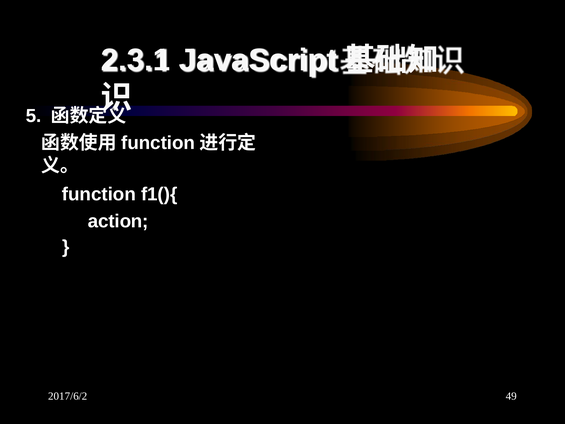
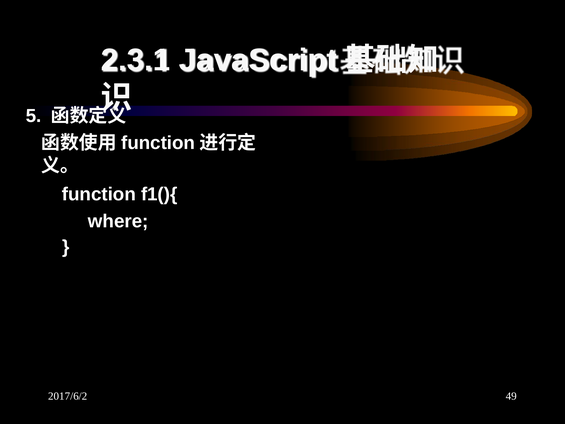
action: action -> where (118, 221)
